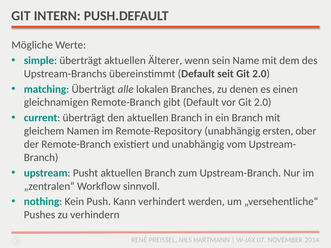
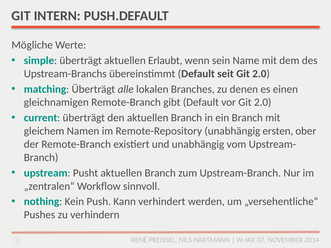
Älterer: Älterer -> Erlaubt (165, 61)
